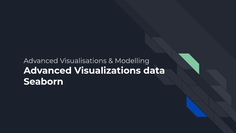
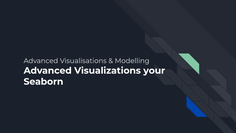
data: data -> your (154, 70)
